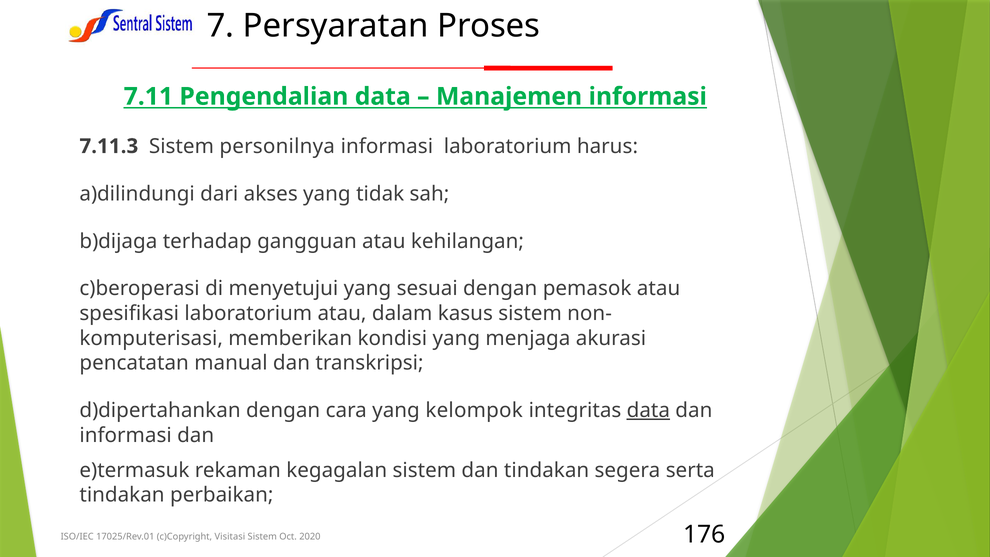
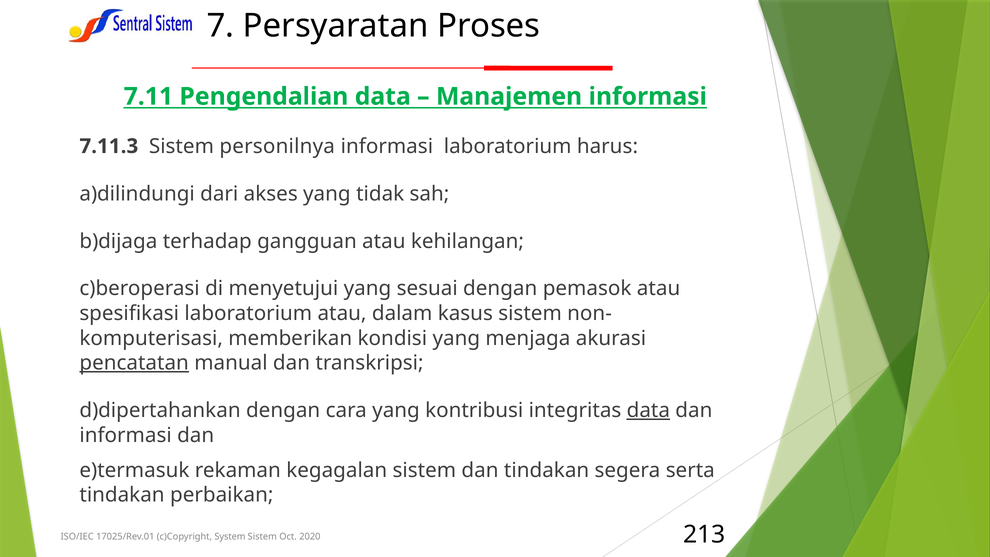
pencatatan underline: none -> present (134, 363)
kelompok: kelompok -> kontribusi (474, 410)
Visitasi: Visitasi -> System (230, 536)
176: 176 -> 213 (704, 535)
